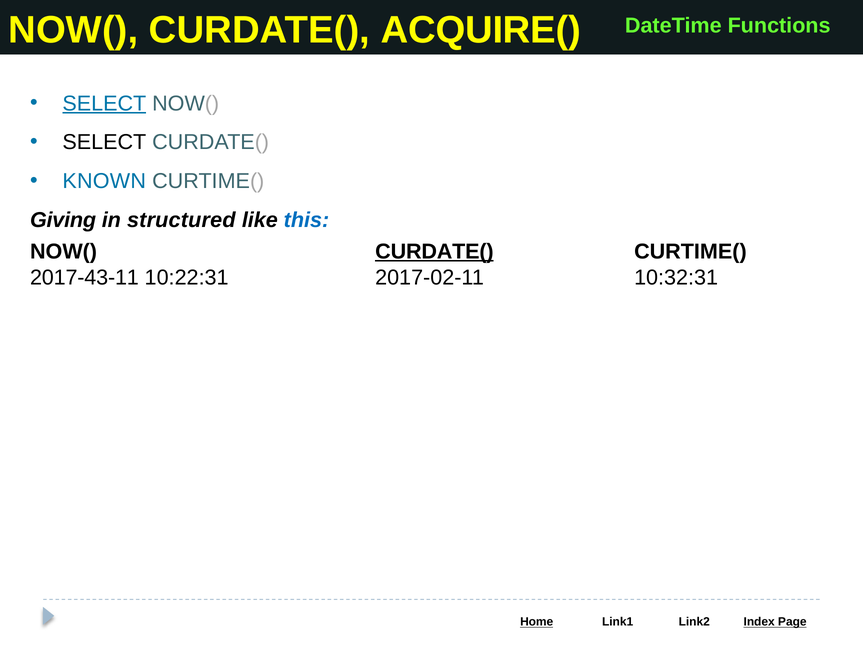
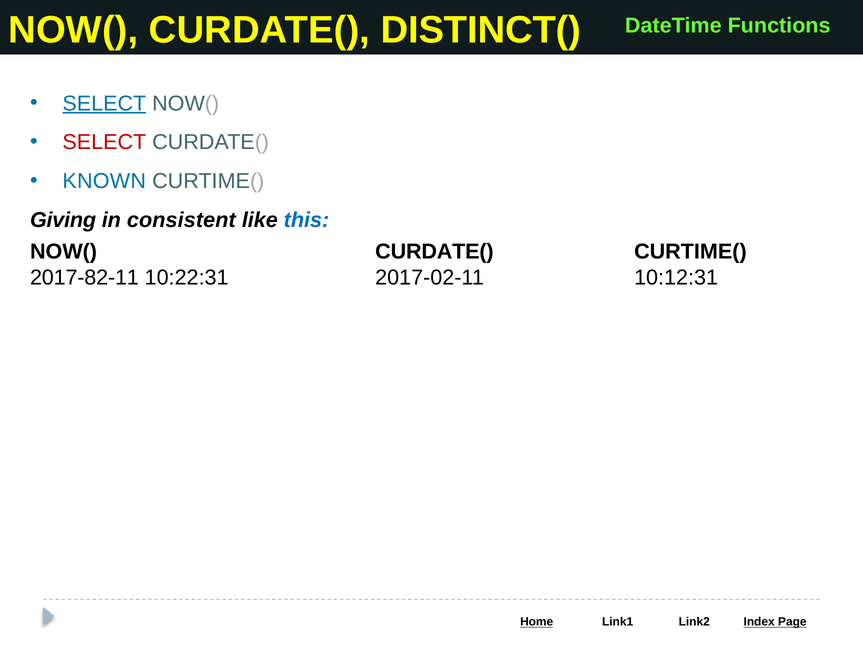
ACQUIRE(: ACQUIRE( -> DISTINCT( (481, 30)
SELECT colour: black -> red (104, 142)
structured: structured -> consistent (181, 220)
CURDATE( underline: present -> none (434, 252)
2017-43-11: 2017-43-11 -> 2017-82-11 (84, 278)
10:32:31: 10:32:31 -> 10:12:31 (676, 278)
